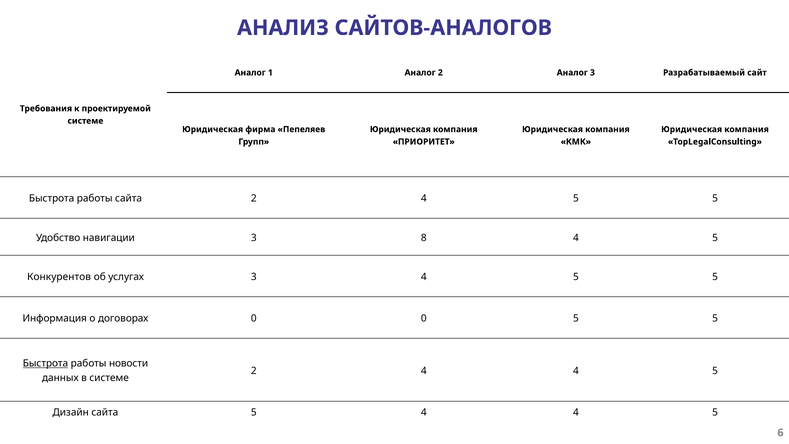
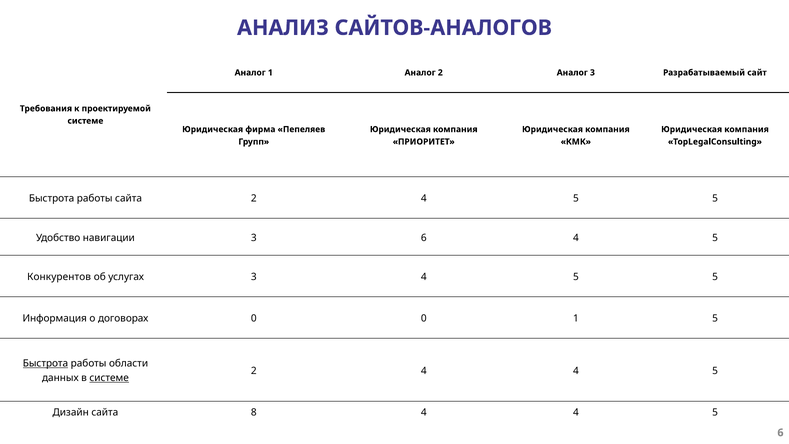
3 8: 8 -> 6 (424, 238)
0 5: 5 -> 1 (576, 318)
новости: новости -> области (129, 363)
системе underline: none -> present (109, 378)
сайта 5: 5 -> 8 (254, 412)
